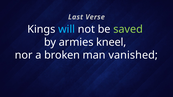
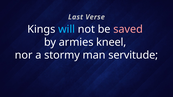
saved colour: light green -> pink (128, 29)
broken: broken -> stormy (62, 55)
vanished: vanished -> servitude (133, 55)
